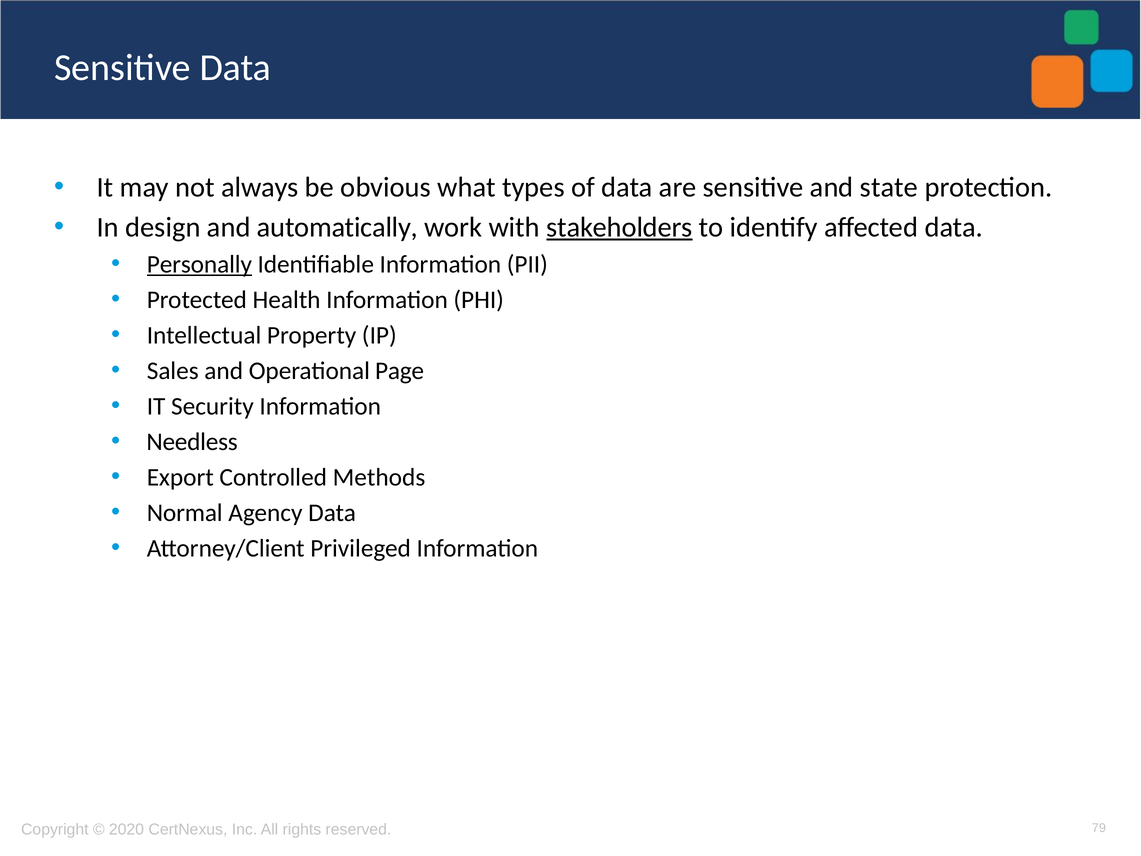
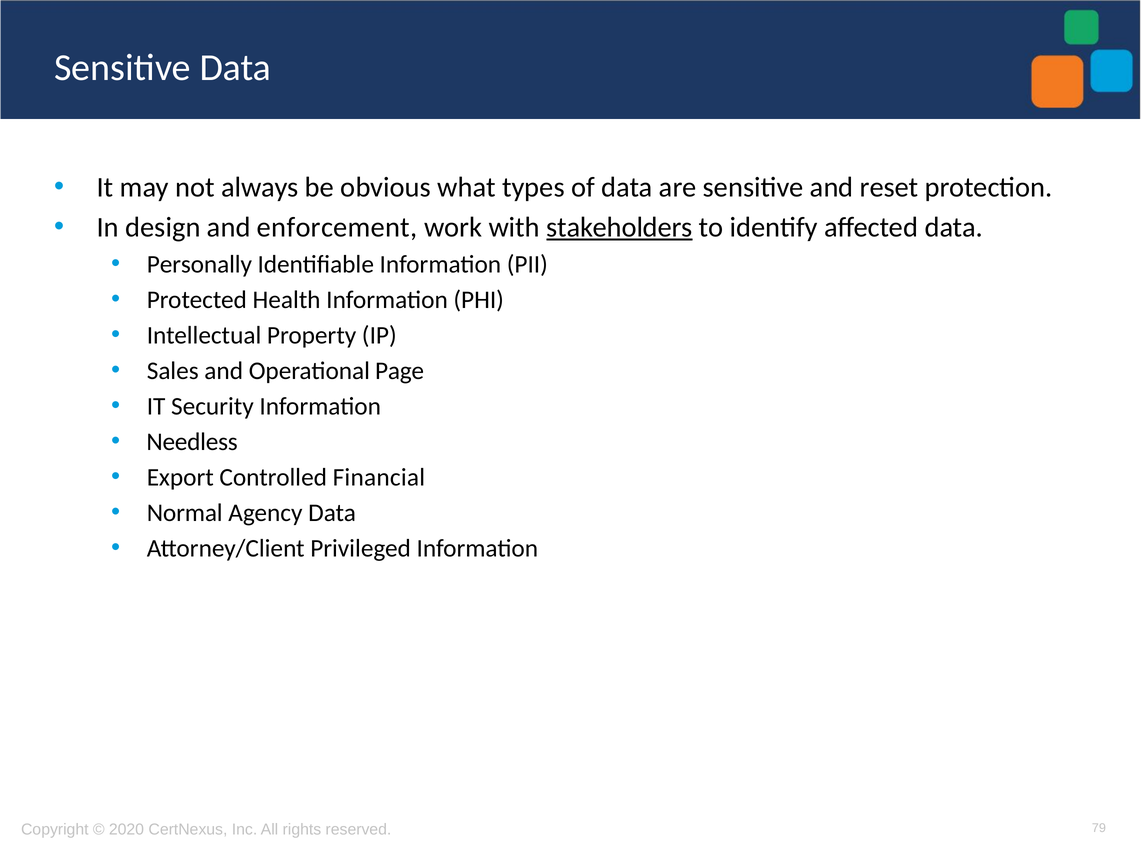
state: state -> reset (889, 187)
automatically: automatically -> enforcement (337, 227)
Personally underline: present -> none (199, 264)
Methods: Methods -> Financial (379, 477)
